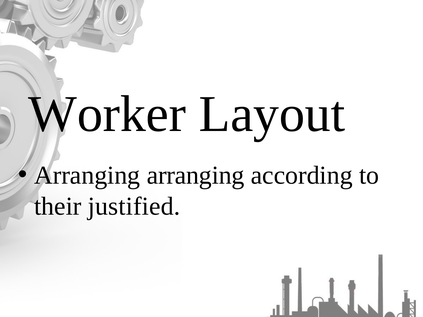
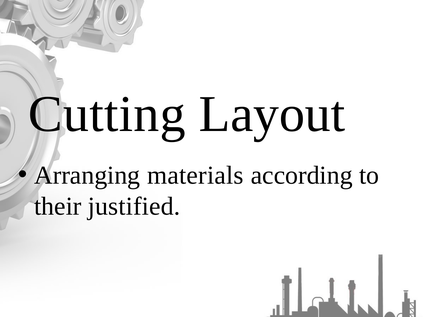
Worker: Worker -> Cutting (107, 114)
Arranging arranging: arranging -> materials (195, 175)
